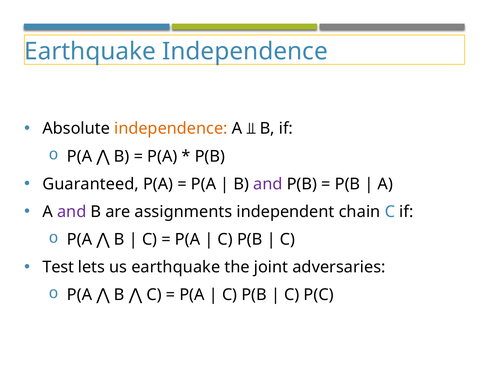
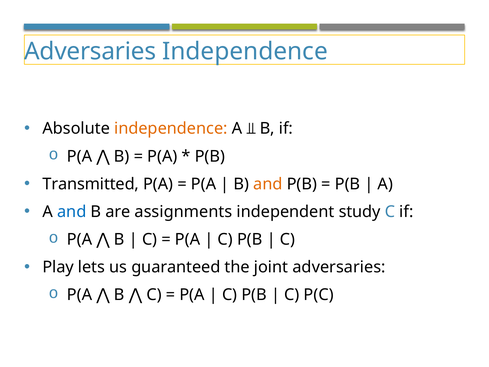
Earthquake: Earthquake -> Adversaries (90, 51)
Guaranteed: Guaranteed -> Transmitted (91, 184)
and colour: purple -> orange (268, 184)
and colour: purple -> blue (72, 212)
chain: chain -> study (360, 212)
Test: Test -> Play (58, 267)
us earthquake: earthquake -> guaranteed (176, 267)
